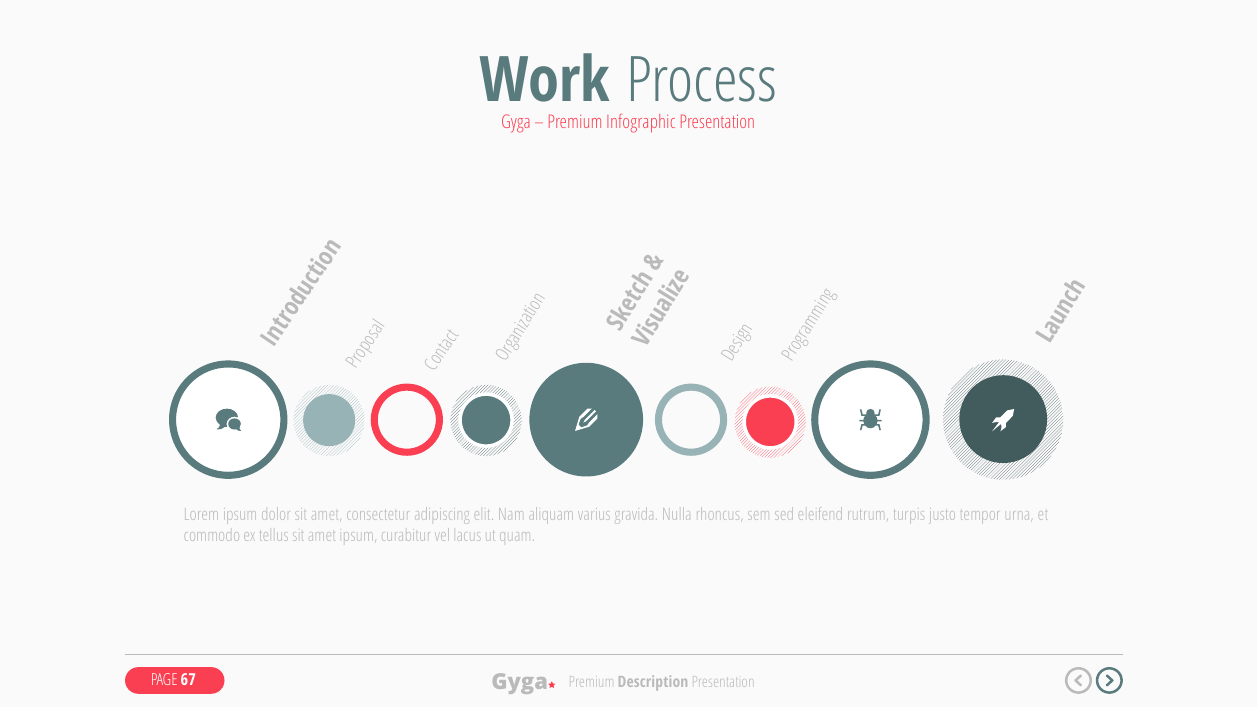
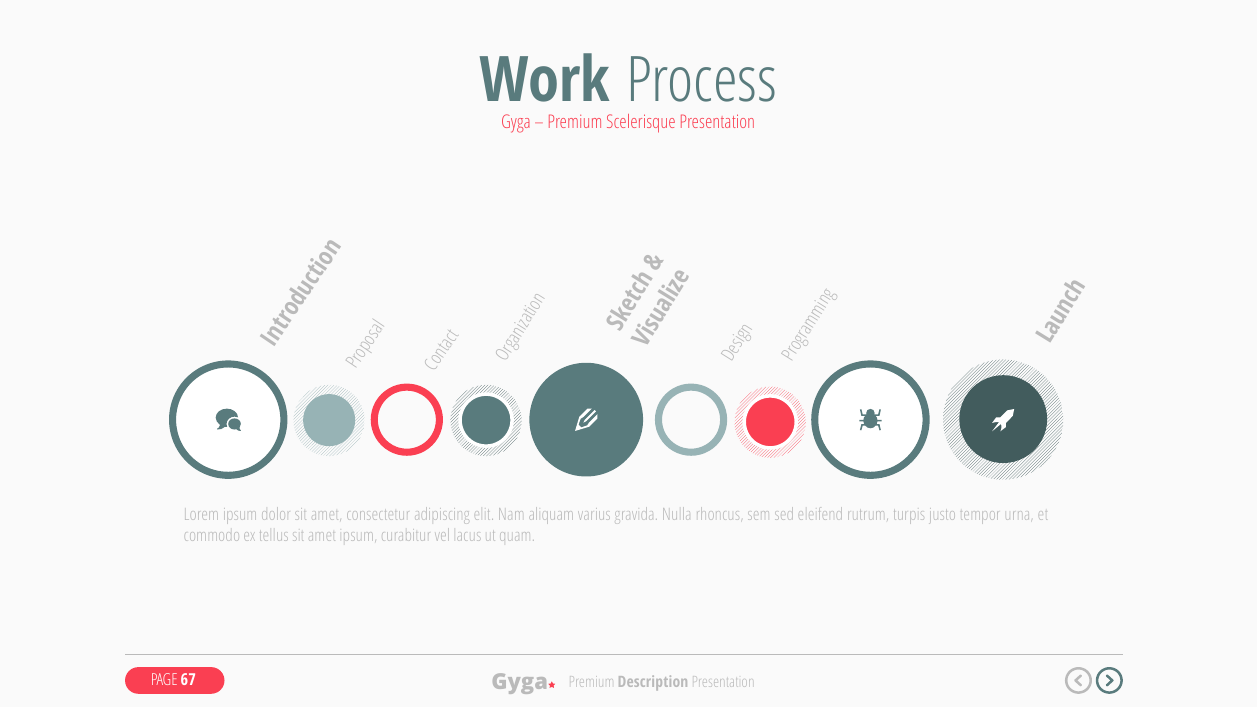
Infographic: Infographic -> Scelerisque (641, 122)
